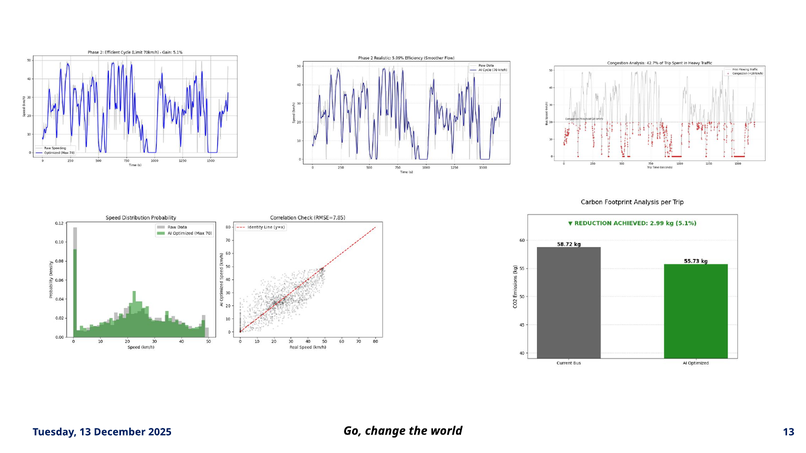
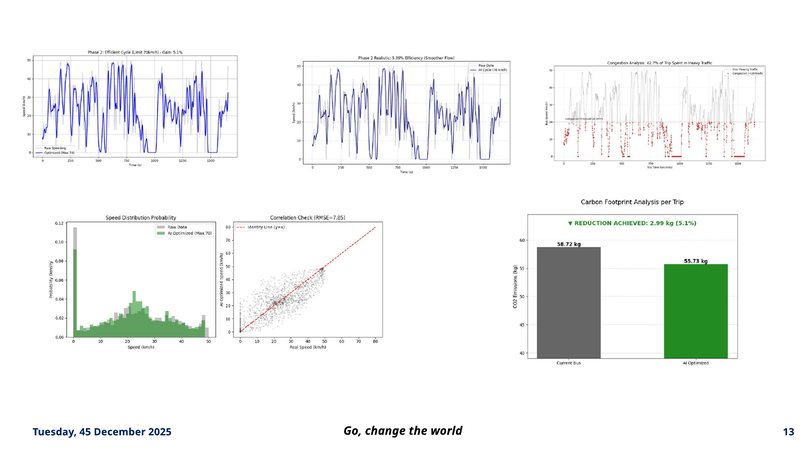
Tuesday 13: 13 -> 45 (85, 432)
